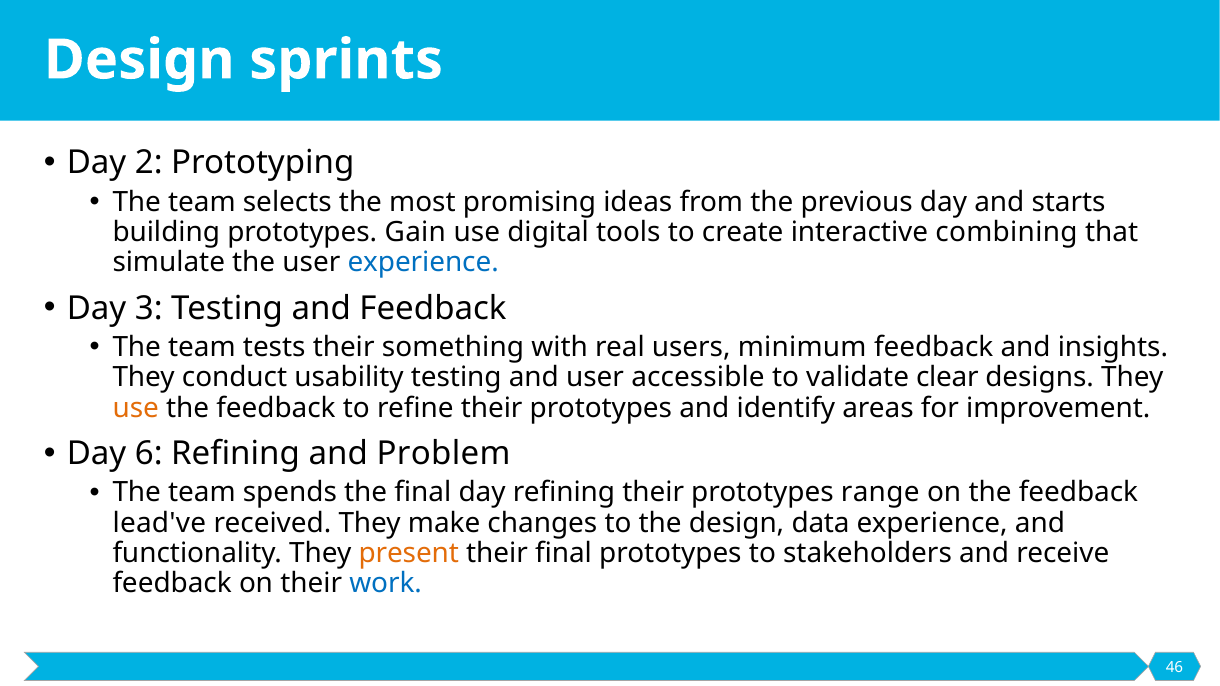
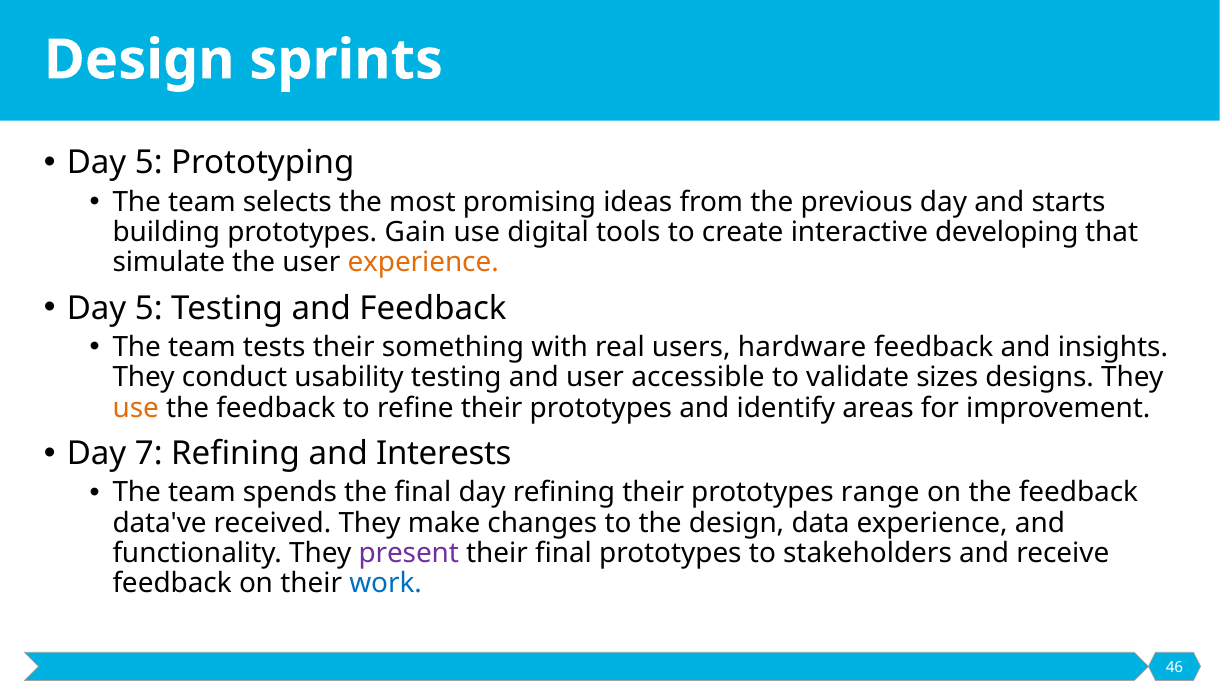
2: 2 -> 5 (149, 163)
combining: combining -> developing (1007, 232)
experience colour: blue -> orange (423, 263)
3: 3 -> 5 (149, 308)
minimum: minimum -> hardware (802, 348)
clear: clear -> sizes (947, 378)
6: 6 -> 7 (149, 454)
Problem: Problem -> Interests (444, 454)
lead've: lead've -> data've (160, 523)
present colour: orange -> purple (409, 553)
